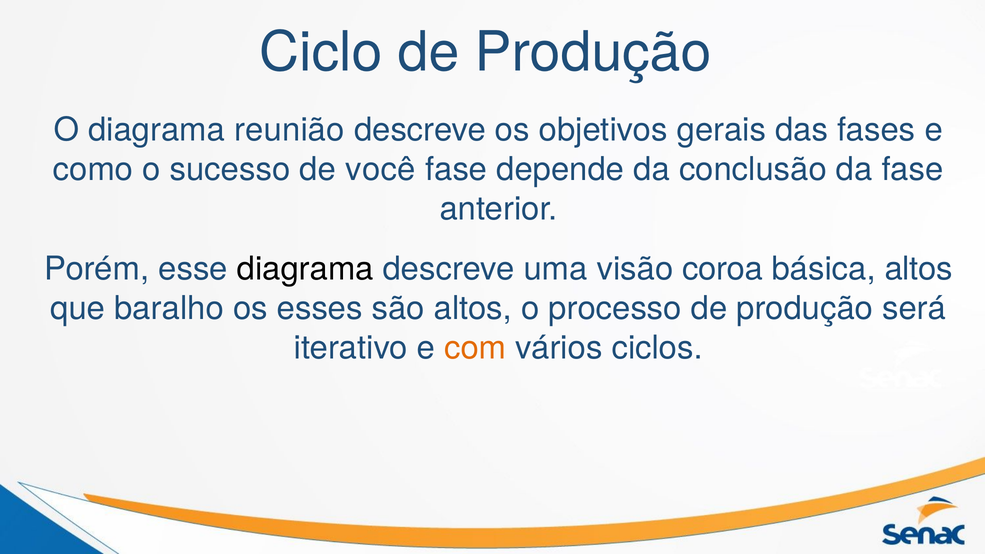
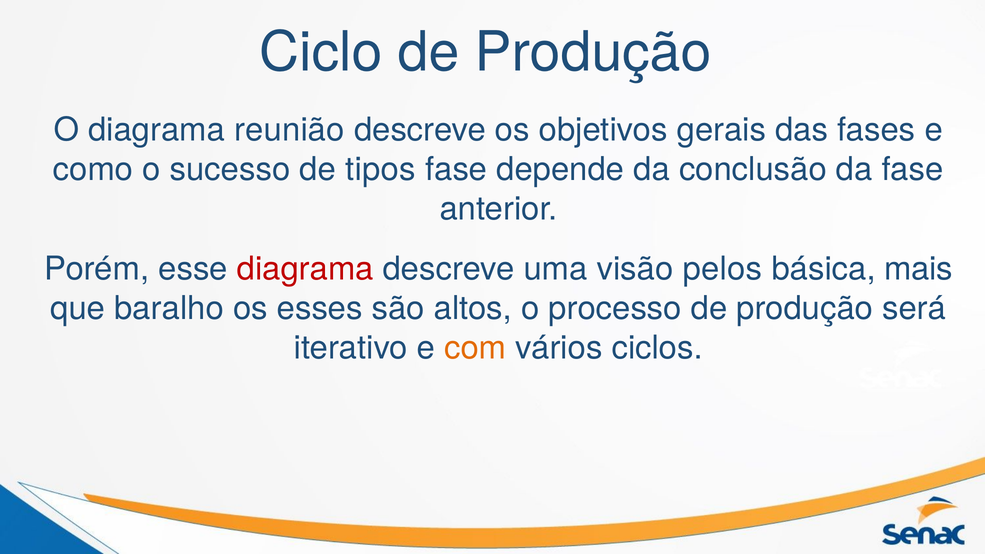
você: você -> tipos (381, 169)
diagrama colour: black -> red (305, 269)
coroa: coroa -> pelos (722, 269)
básica altos: altos -> mais (919, 269)
